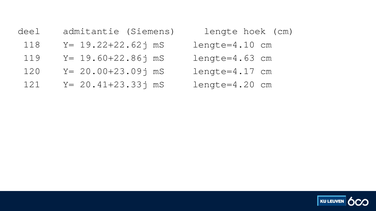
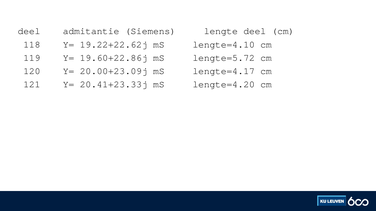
lengte hoek: hoek -> deel (255, 31)
lengte=4.63: lengte=4.63 -> lengte=5.72 (224, 58)
